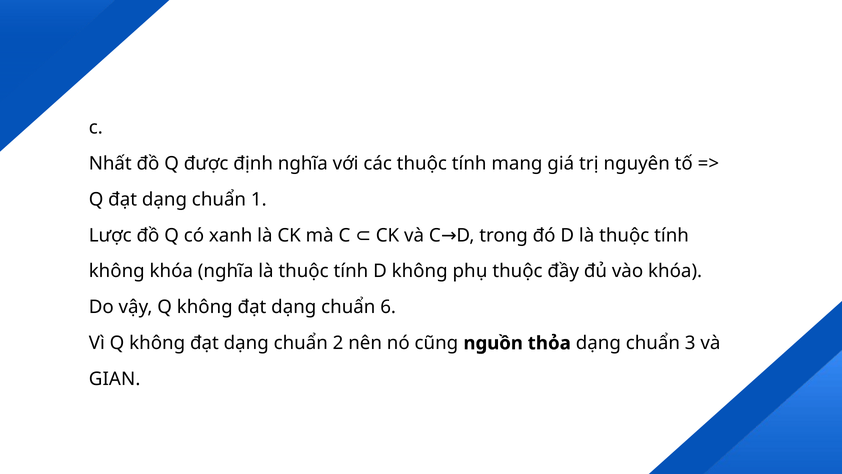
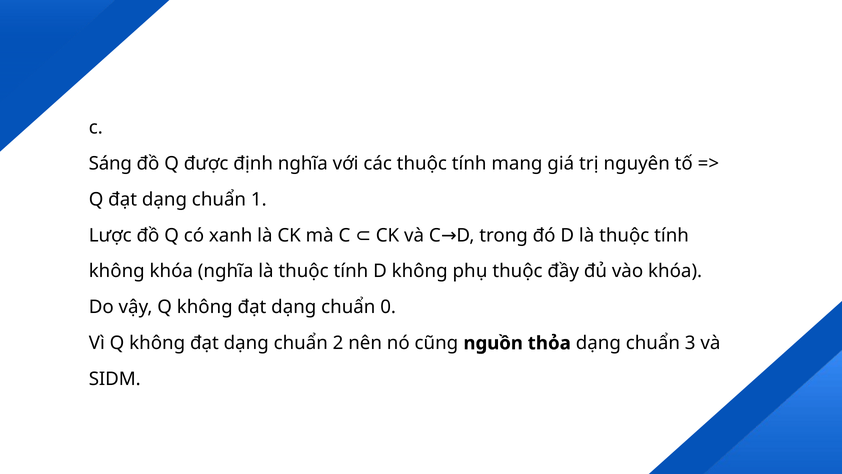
Nhất: Nhất -> Sáng (110, 163)
6: 6 -> 0 (388, 307)
GIAN: GIAN -> SIDM (115, 379)
